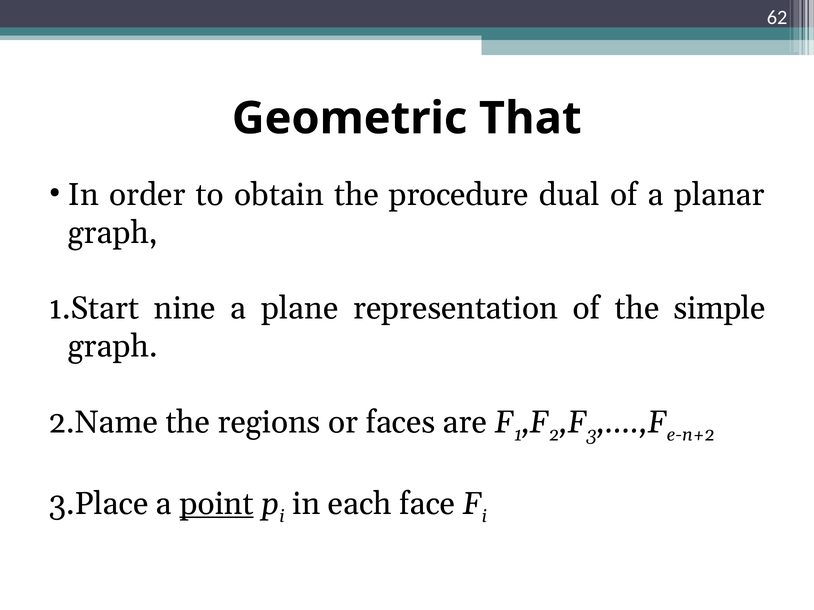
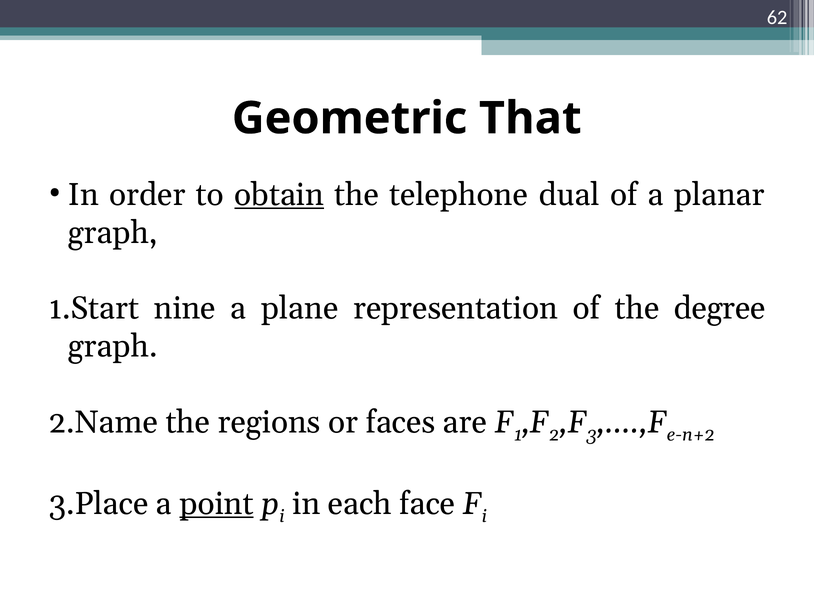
obtain underline: none -> present (279, 195)
procedure: procedure -> telephone (459, 195)
simple: simple -> degree (720, 309)
